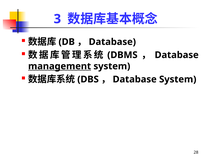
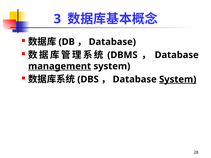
System underline: none -> present (178, 79)
